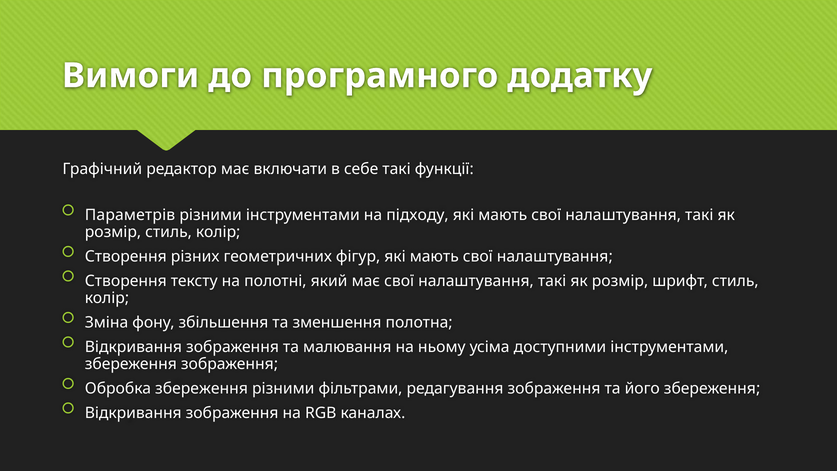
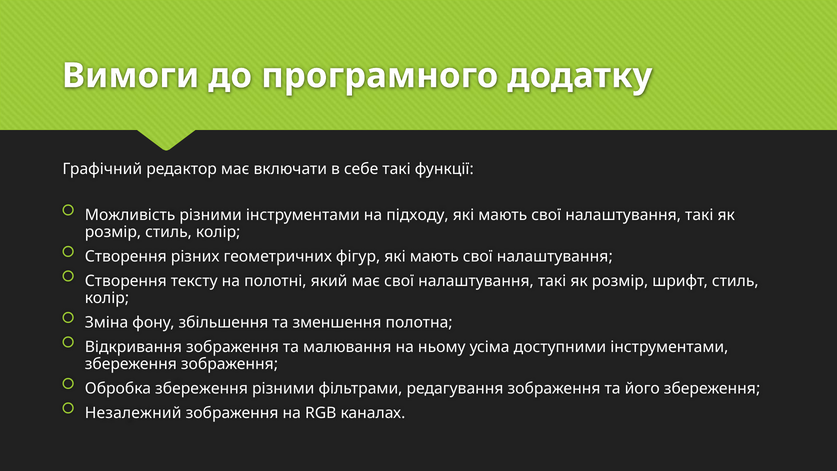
Параметрів: Параметрів -> Можливість (130, 215)
Відкривання: Відкривання -> Незалежний (133, 413)
